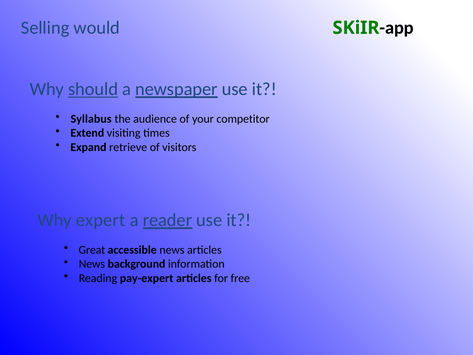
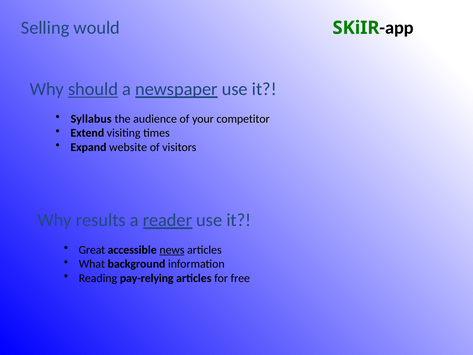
retrieve: retrieve -> website (128, 147)
expert: expert -> results (101, 220)
news underline: none -> present (172, 250)
News: News -> What (92, 264)
pay-expert: pay-expert -> pay-relying (147, 278)
